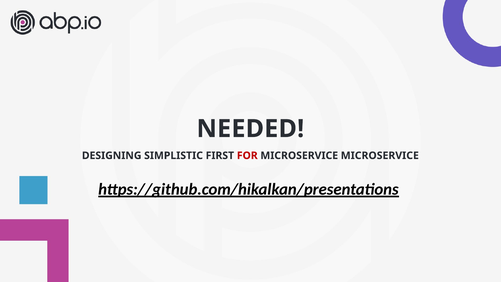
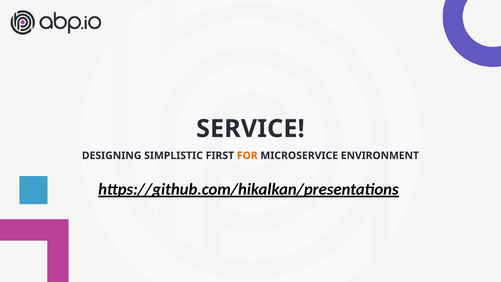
NEEDED: NEEDED -> SERVICE (250, 129)
FOR colour: red -> orange (247, 155)
MICROSERVICE MICROSERVICE: MICROSERVICE -> ENVIRONMENT (380, 155)
